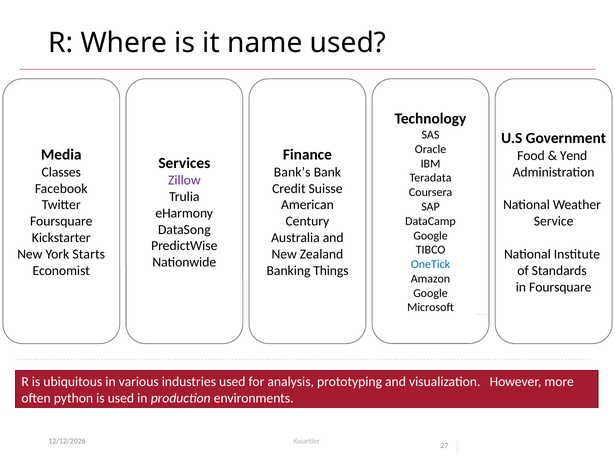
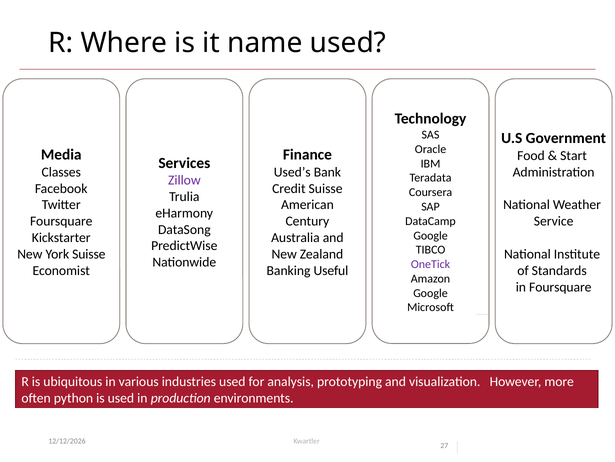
Yend: Yend -> Start (574, 155)
Bank’s: Bank’s -> Used’s (292, 172)
York Starts: Starts -> Suisse (89, 254)
OneTick colour: blue -> purple (431, 264)
Things: Things -> Useful (331, 270)
